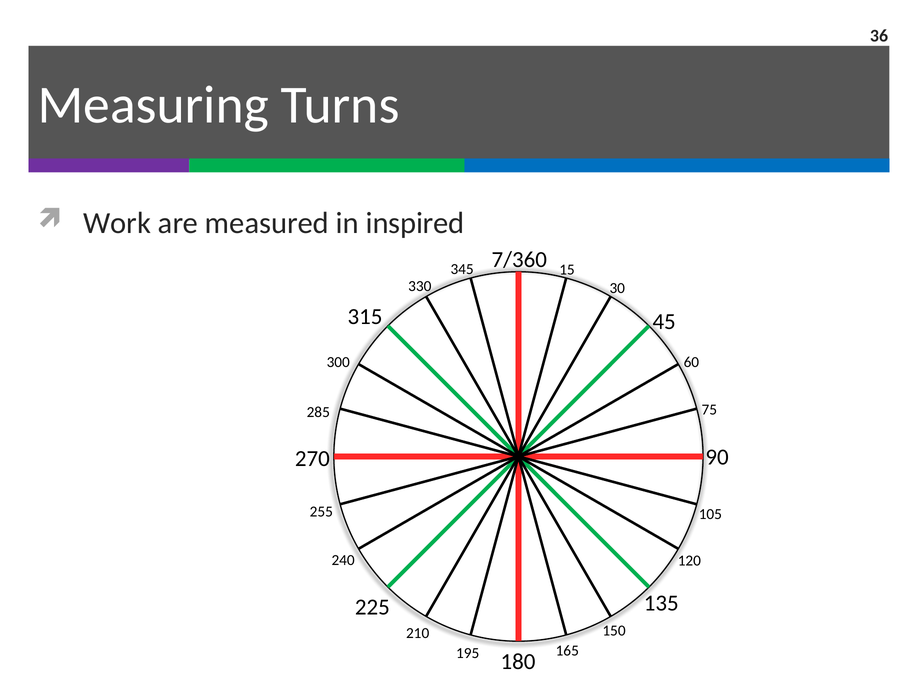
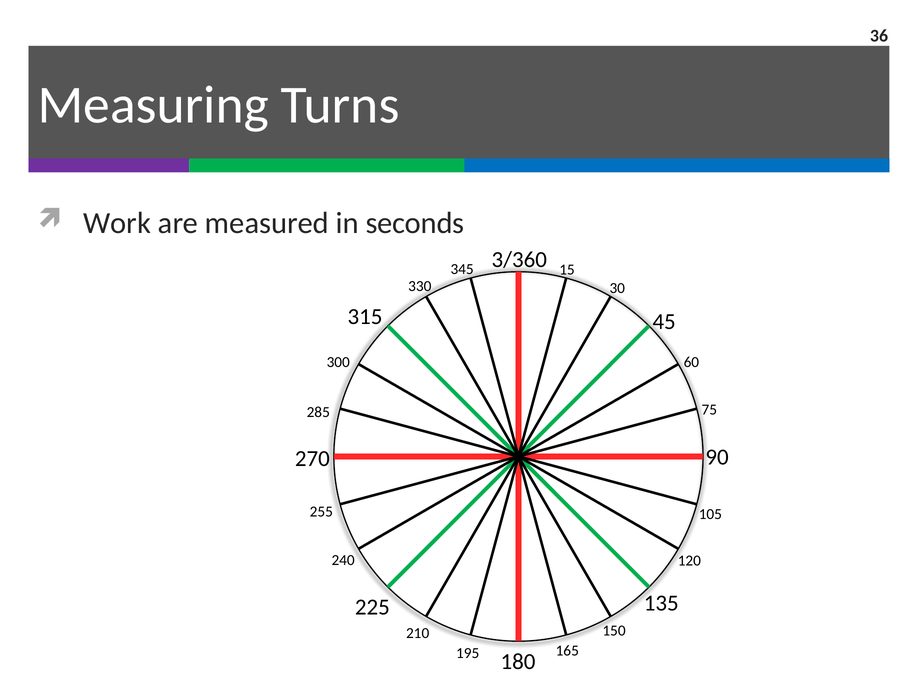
inspired: inspired -> seconds (415, 223)
7/360: 7/360 -> 3/360 (519, 259)
